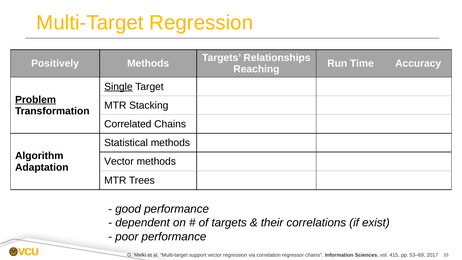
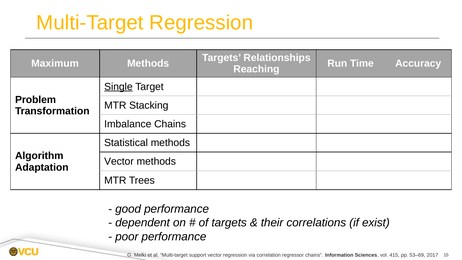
Positively: Positively -> Maximum (55, 64)
Problem underline: present -> none (36, 100)
Correlated: Correlated -> Imbalance (128, 124)
